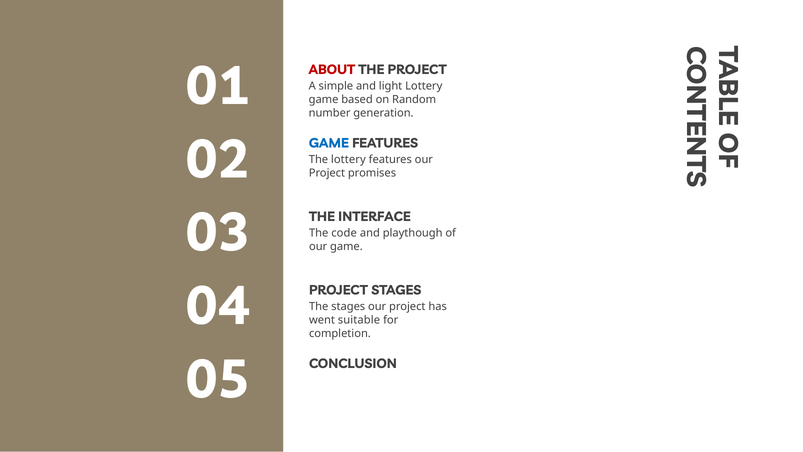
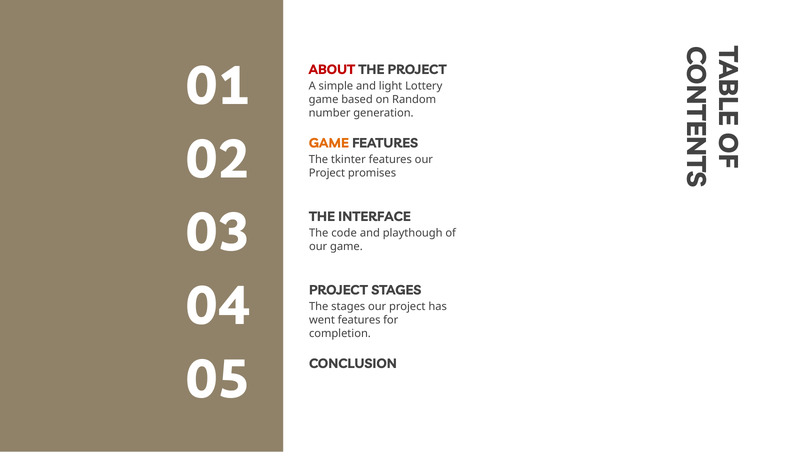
GAME colour: blue -> orange (329, 143)
The lottery: lottery -> tkinter (348, 159)
went suitable: suitable -> features (359, 320)
